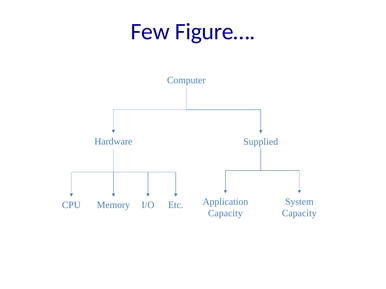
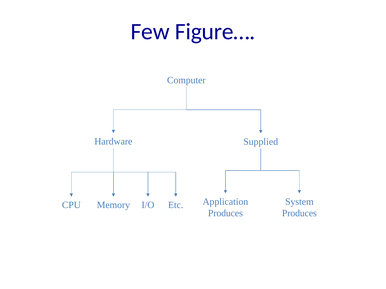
Capacity: Capacity -> Produces (225, 214)
Capacity: Capacity -> Produces (299, 214)
